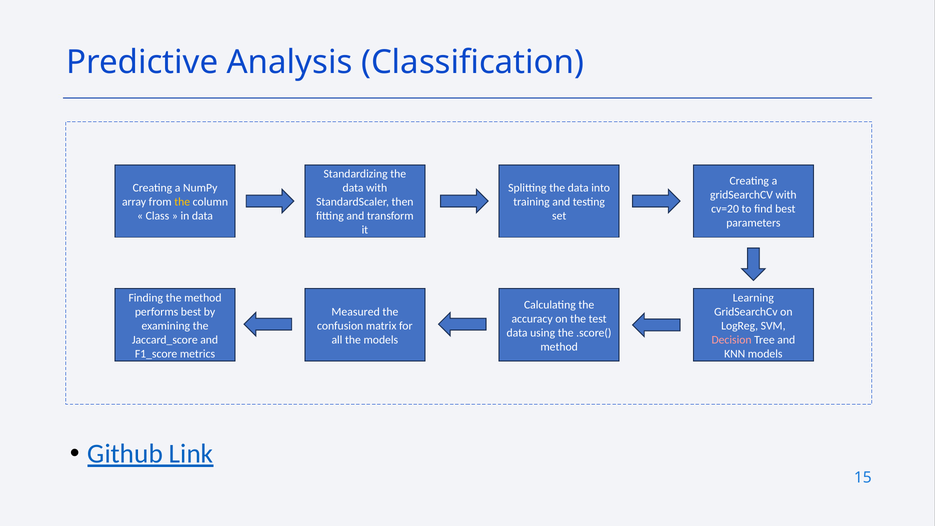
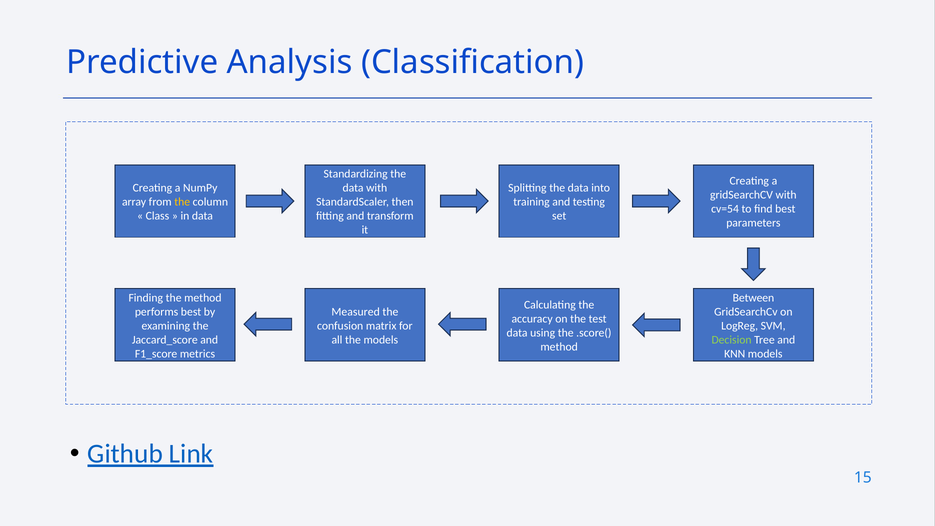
cv=20: cv=20 -> cv=54 (725, 209)
Learning: Learning -> Between (753, 298)
Decision colour: pink -> light green (732, 340)
